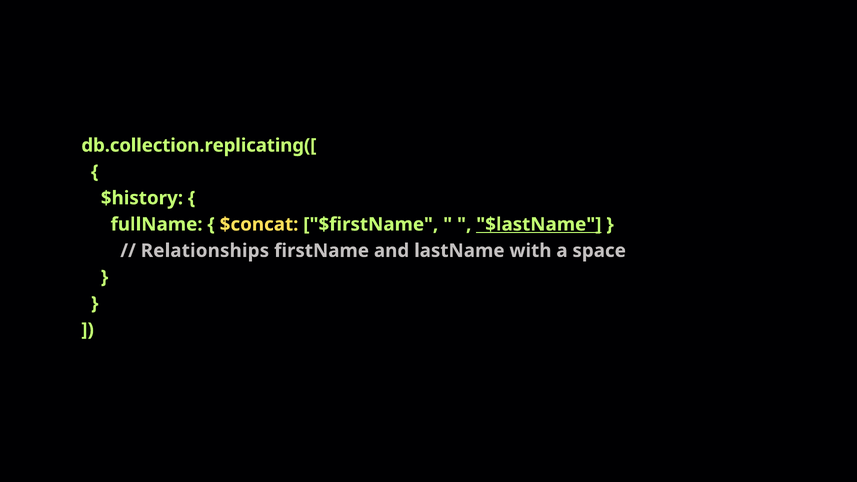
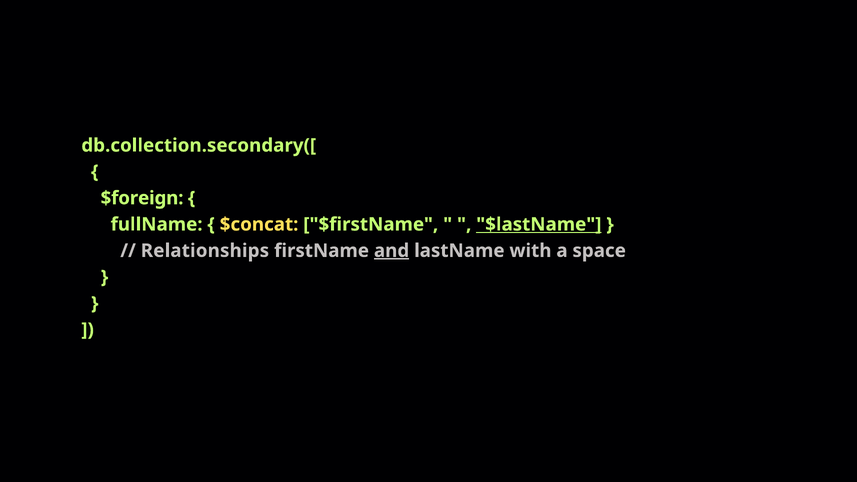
db.collection.replicating([: db.collection.replicating([ -> db.collection.secondary([ (199, 145)
$history: $history -> $foreign (142, 198)
and underline: none -> present (392, 251)
